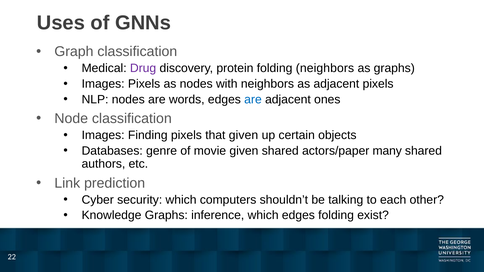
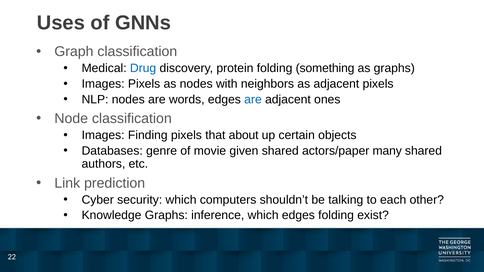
Drug colour: purple -> blue (143, 68)
folding neighbors: neighbors -> something (325, 68)
that given: given -> about (244, 135)
